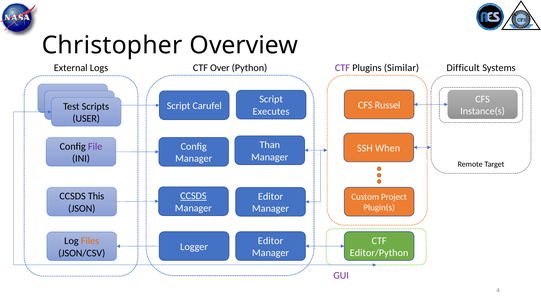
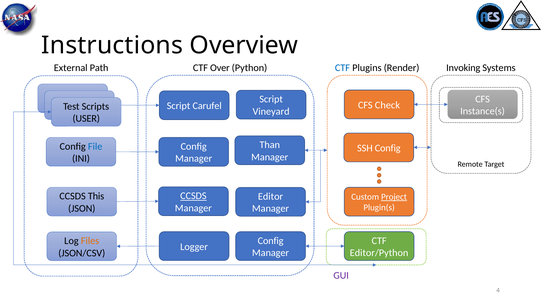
Christopher: Christopher -> Instructions (112, 45)
Logs: Logs -> Path (99, 68)
Difficult: Difficult -> Invoking (463, 68)
CTF colour: purple -> blue (342, 68)
Similar: Similar -> Render (402, 68)
Russel: Russel -> Check (387, 105)
Executes: Executes -> Vineyard (271, 112)
File colour: purple -> blue (95, 147)
SSH When: When -> Config (388, 148)
Project underline: none -> present (394, 197)
Editor: Editor -> Config (271, 241)
